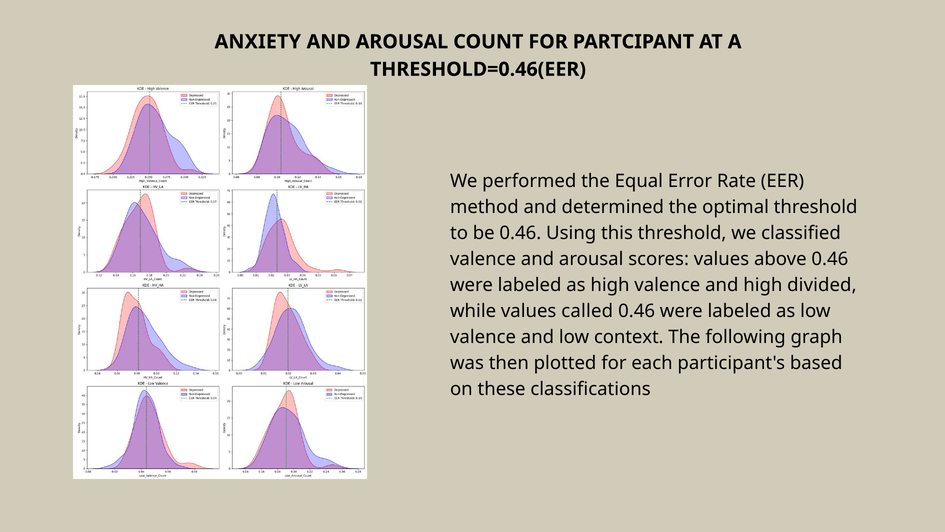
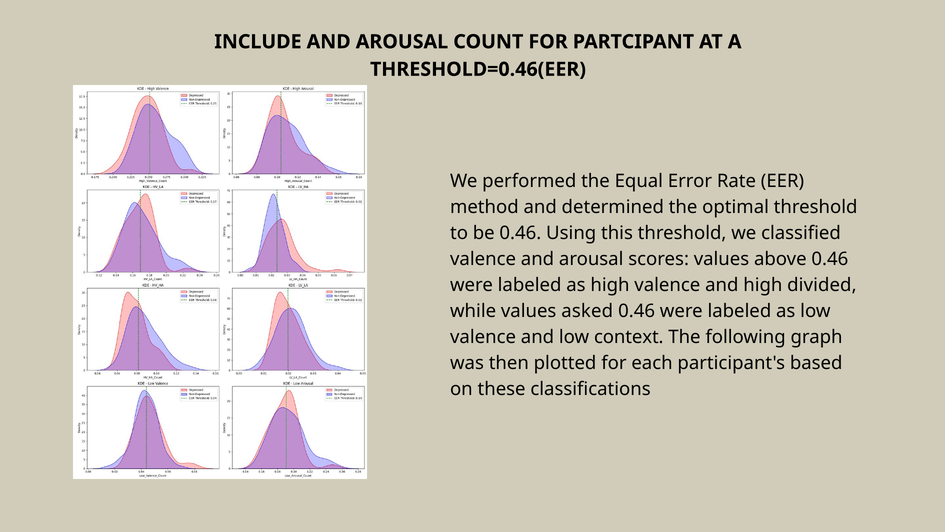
ANXIETY: ANXIETY -> INCLUDE (258, 42)
called: called -> asked (587, 311)
